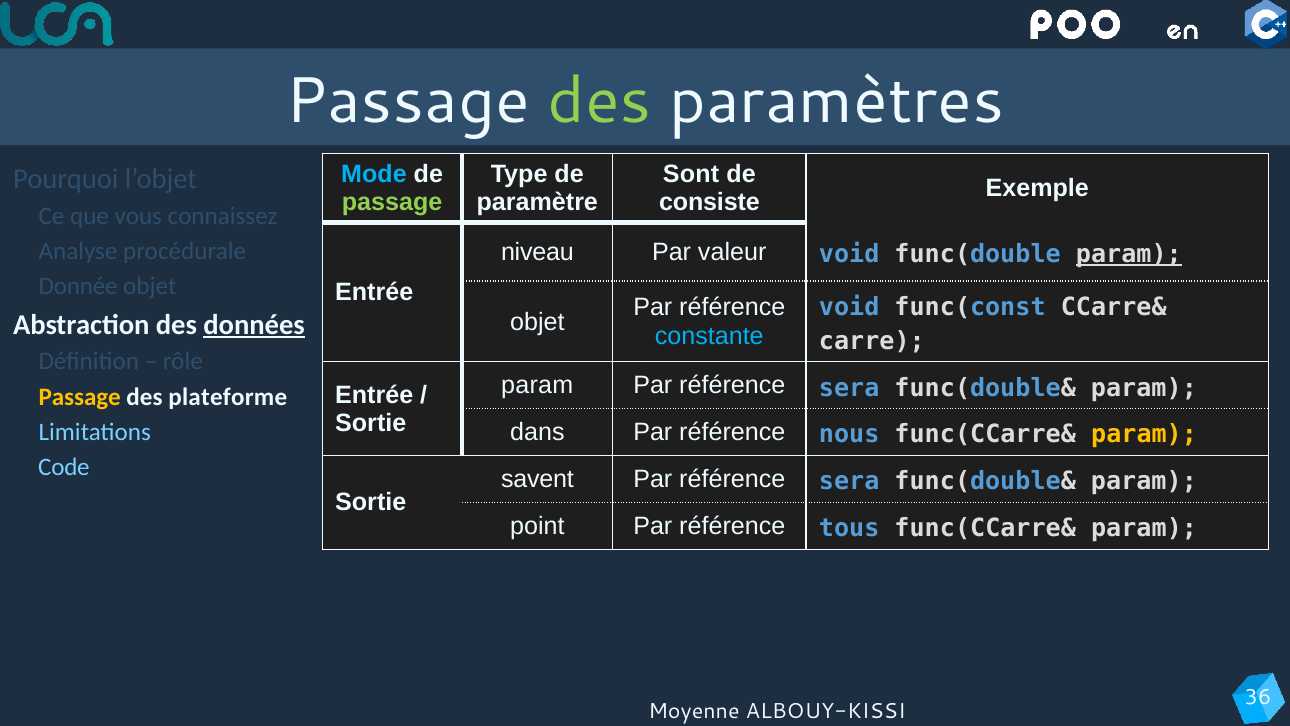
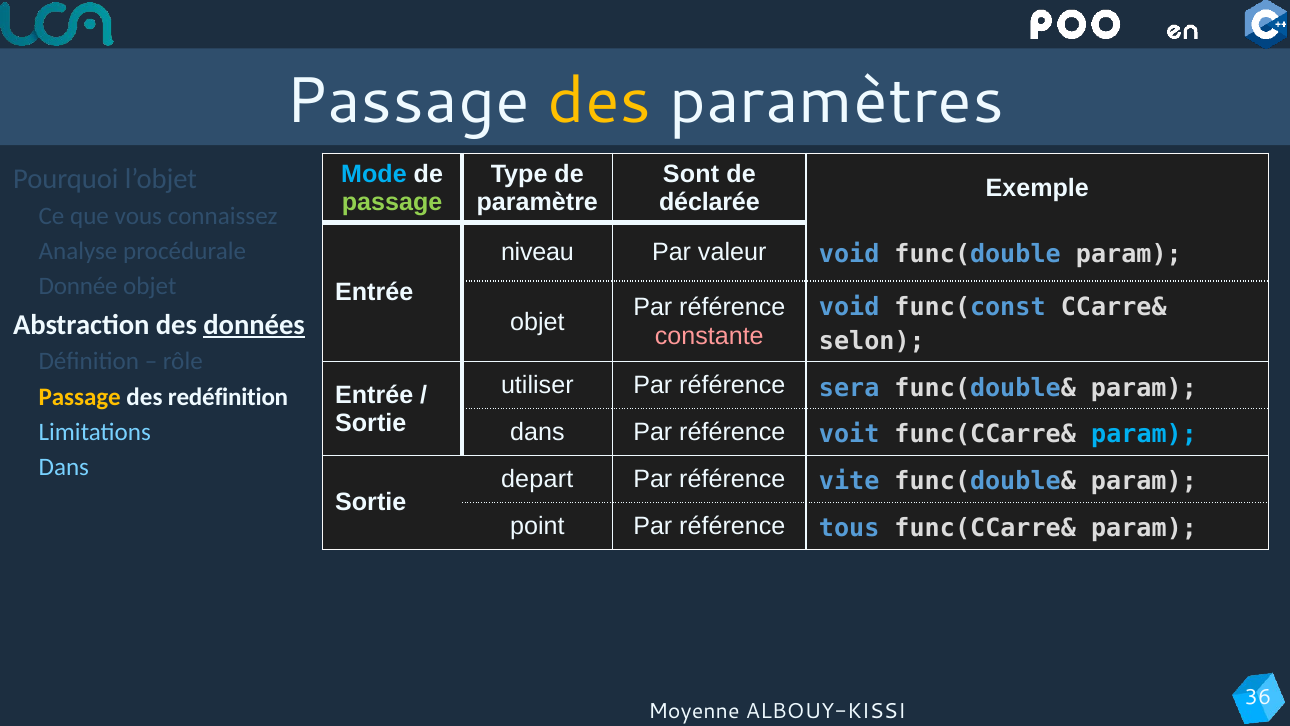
des colour: light green -> yellow (600, 101)
consiste: consiste -> déclarée (709, 202)
param underline: present -> none (1129, 254)
constante colour: light blue -> pink (709, 336)
carre: carre -> selon (872, 341)
param: param -> utiliser (537, 385)
plateforme: plateforme -> redéfinition (228, 397)
nous: nous -> voit (849, 434)
param colour: yellow -> light blue (1144, 434)
Code: Code -> Dans (64, 467)
savent: savent -> depart (537, 479)
sera: sera -> vite (849, 481)
